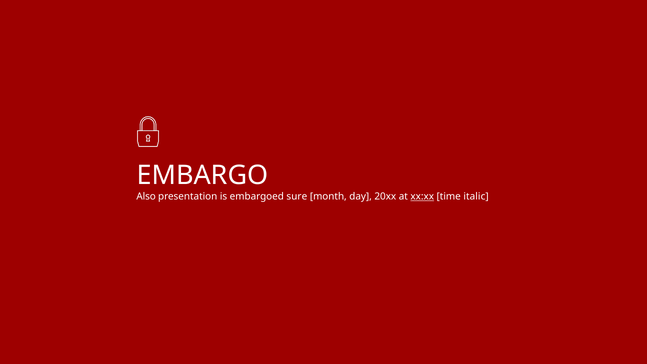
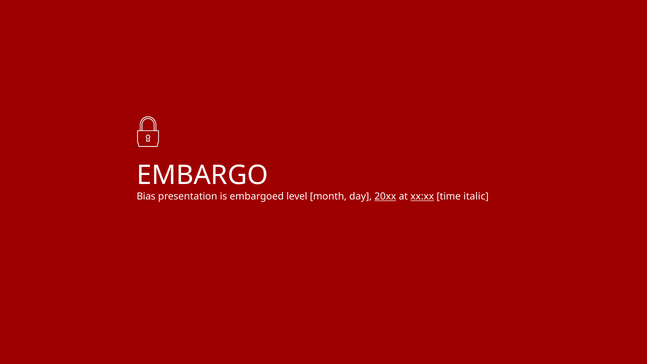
Also: Also -> Bias (146, 197)
sure: sure -> level (297, 197)
20xx underline: none -> present (385, 197)
